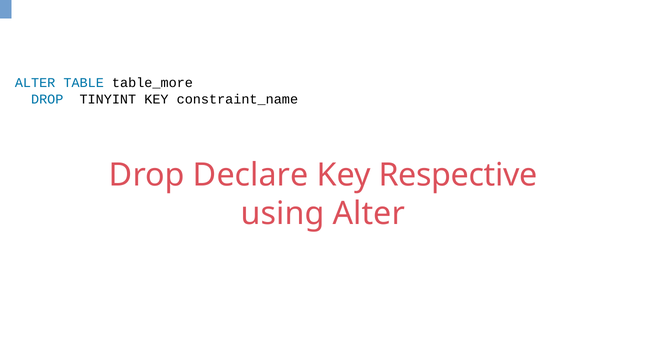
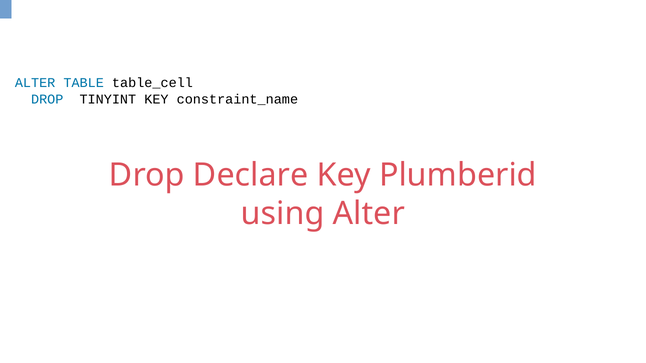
table_more: table_more -> table_cell (152, 83)
Respective: Respective -> Plumberid (458, 175)
